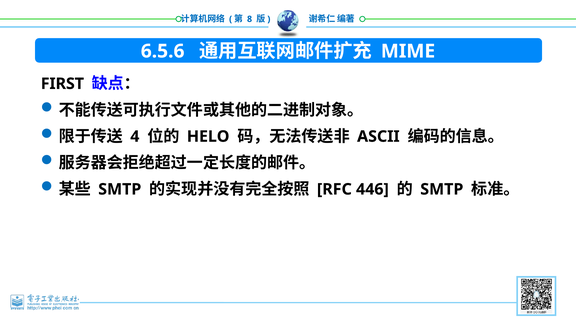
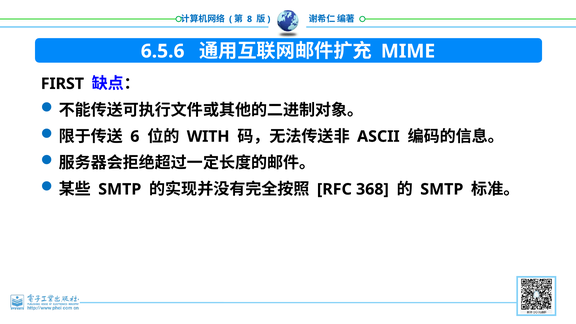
4: 4 -> 6 (135, 136)
HELO: HELO -> WITH (208, 136)
446: 446 -> 368 (372, 189)
